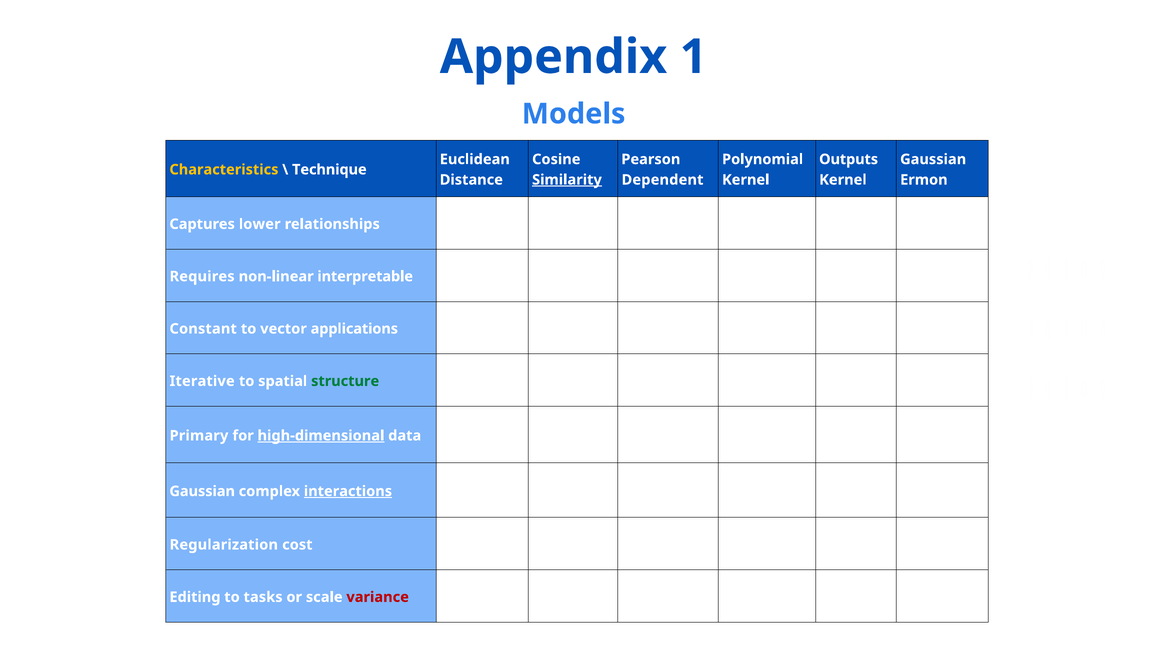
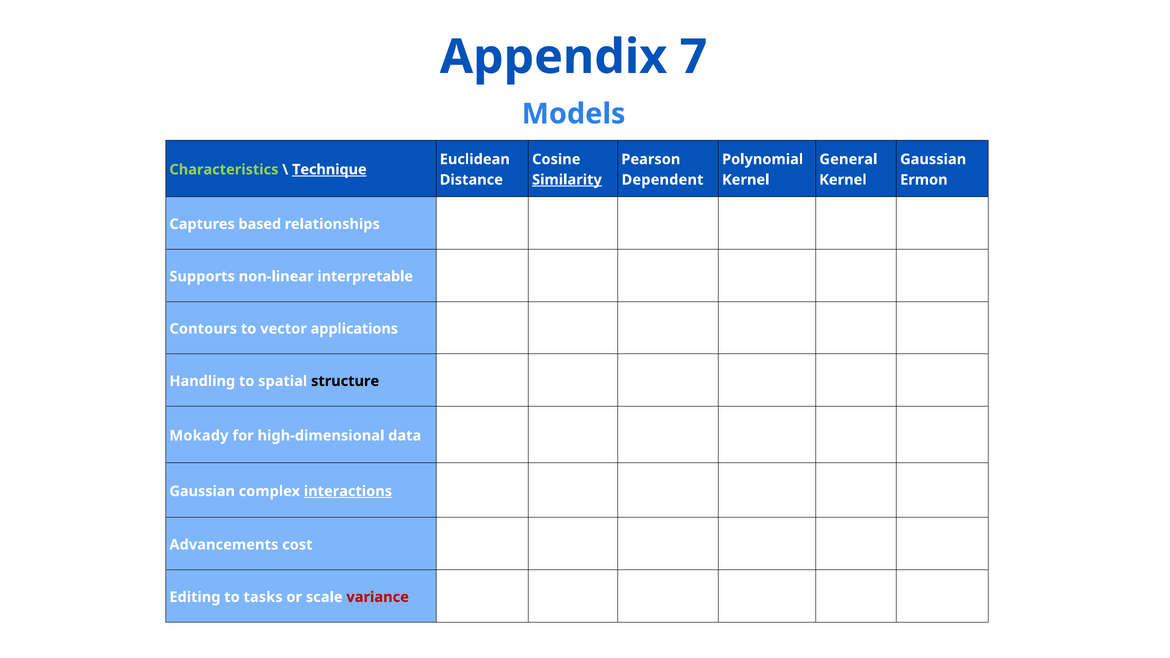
1: 1 -> 7 (693, 57)
Outputs: Outputs -> General (848, 159)
Characteristics colour: yellow -> light green (224, 170)
Technique underline: none -> present (329, 170)
lower: lower -> based (260, 224)
Requires: Requires -> Supports (202, 277)
Constant: Constant -> Contours (203, 329)
Iterative: Iterative -> Handling (202, 381)
structure colour: green -> black (345, 381)
Primary: Primary -> Mokady (199, 436)
high-dimensional underline: present -> none (321, 436)
Regularization: Regularization -> Advancements (224, 545)
